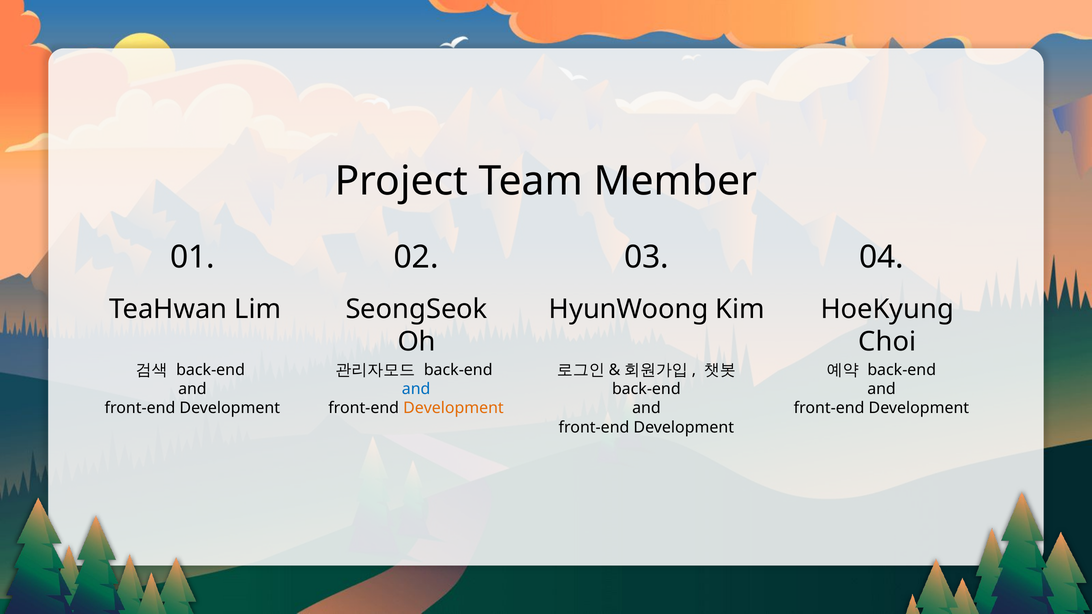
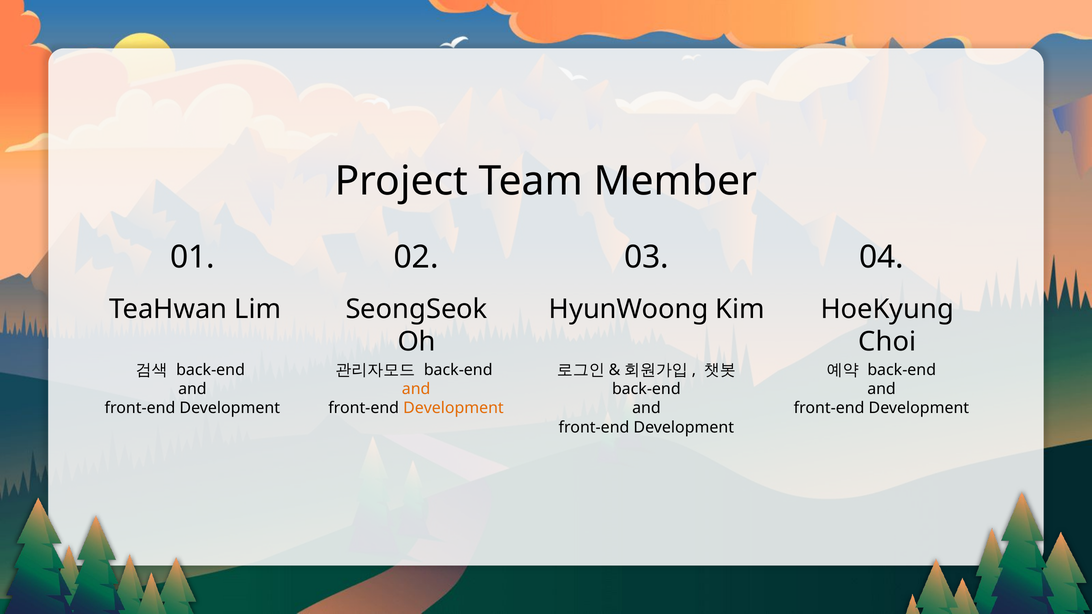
and colour: blue -> orange (416, 389)
